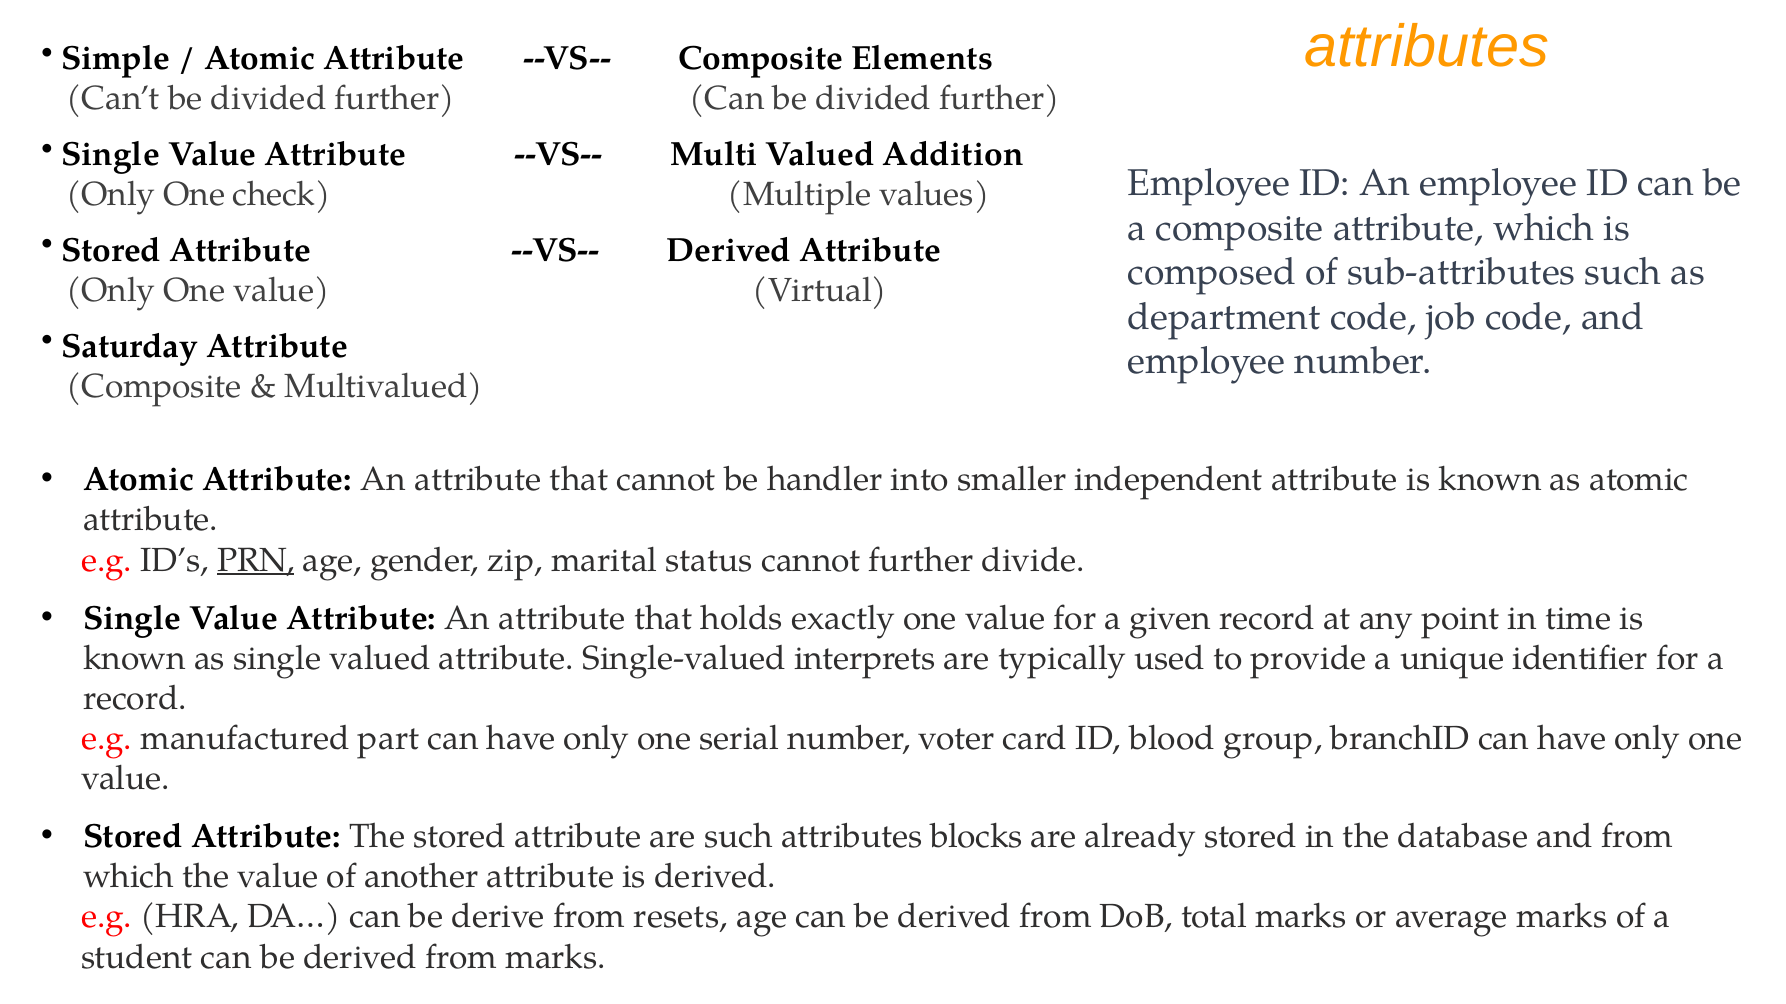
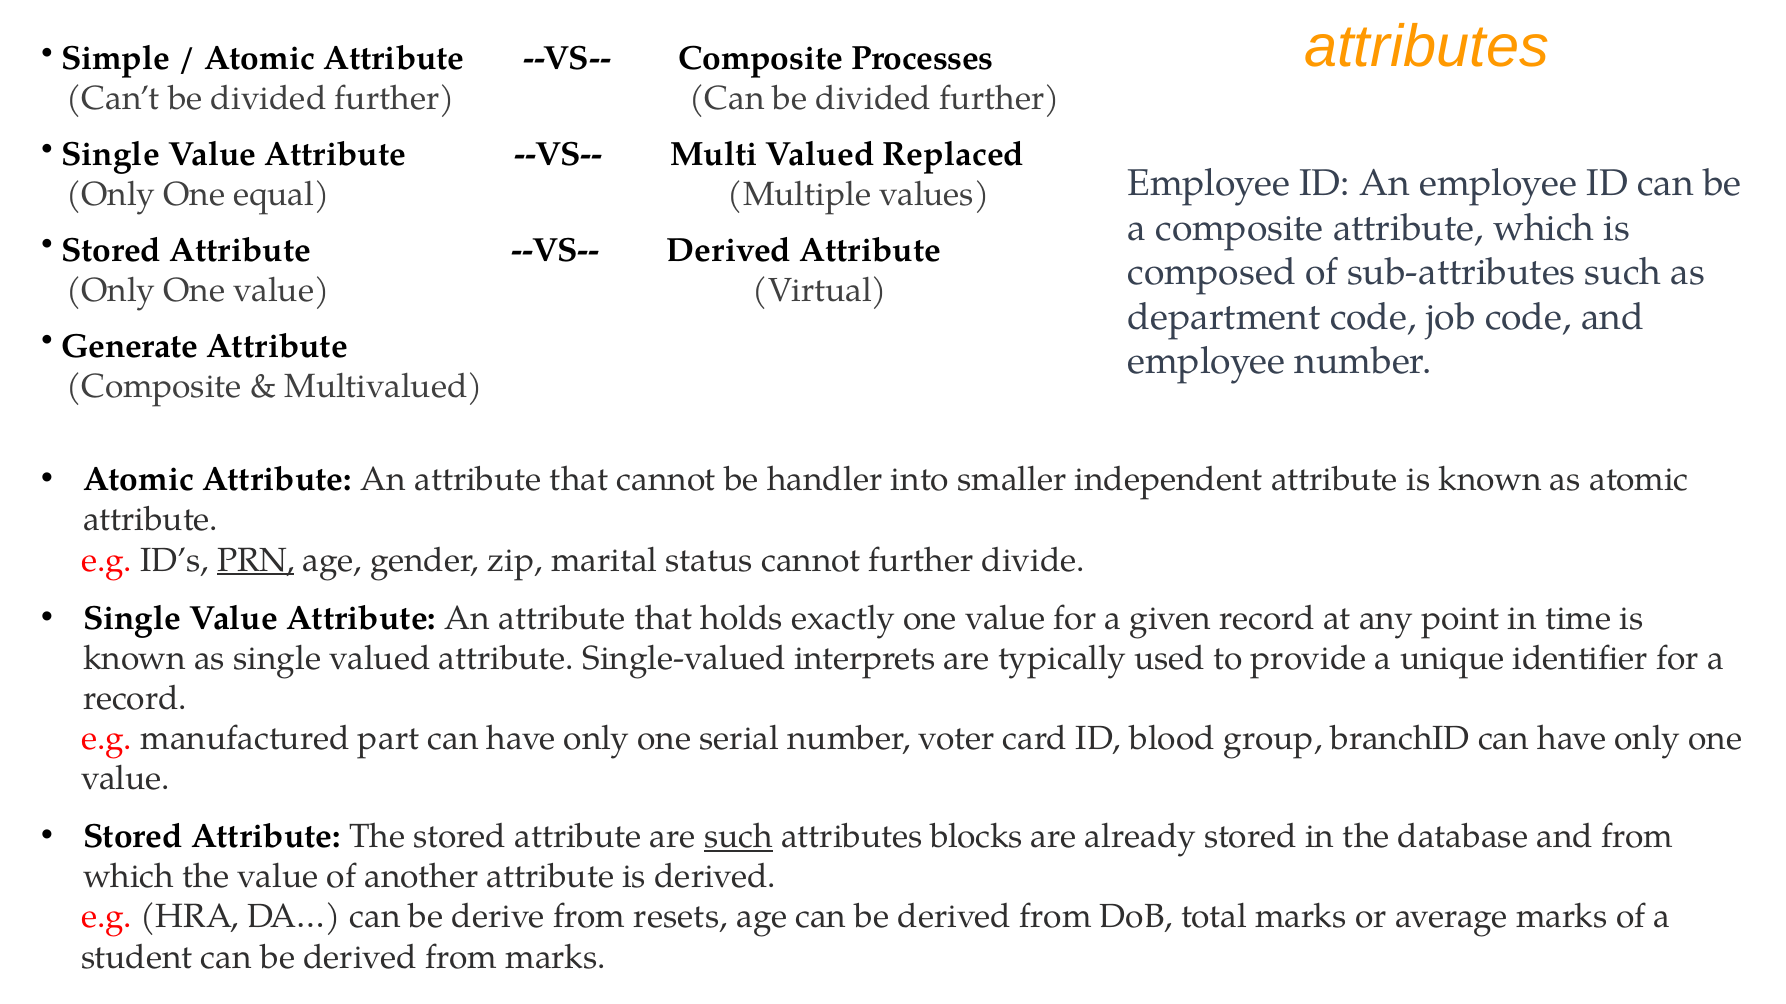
Elements: Elements -> Processes (922, 59)
Addition: Addition -> Replaced (954, 155)
check: check -> equal (281, 195)
Saturday: Saturday -> Generate (130, 347)
such underline: none -> present (738, 837)
